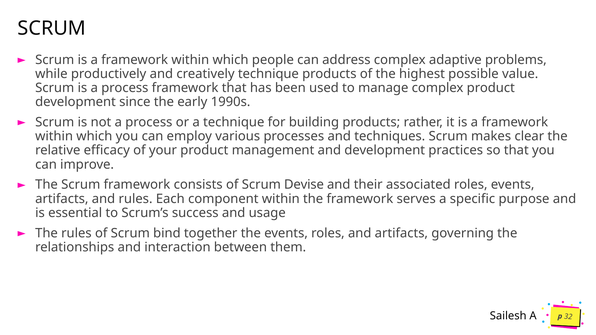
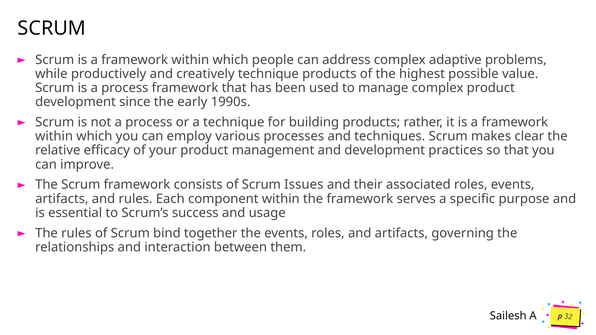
Devise: Devise -> Issues (304, 185)
